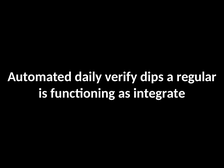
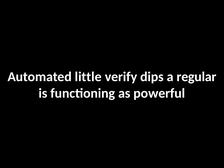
daily: daily -> little (88, 77)
integrate: integrate -> powerful (159, 93)
